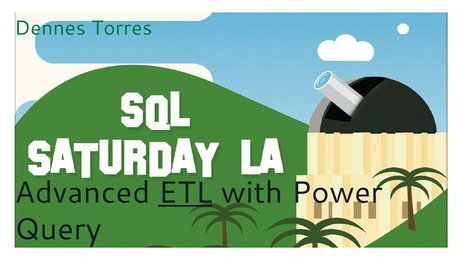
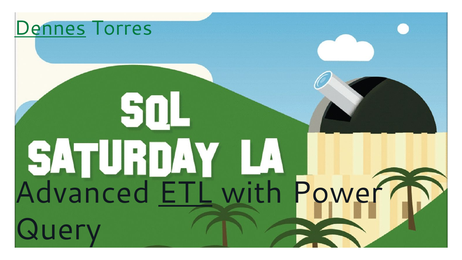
Dennes underline: none -> present (50, 28)
